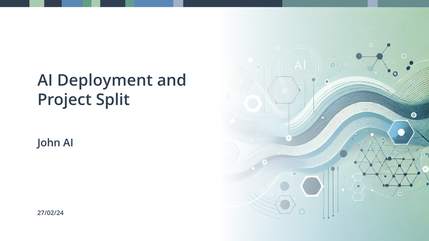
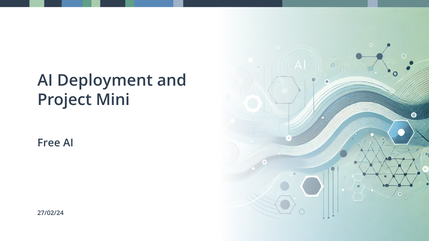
Split: Split -> Mini (113, 100)
John: John -> Free (49, 143)
